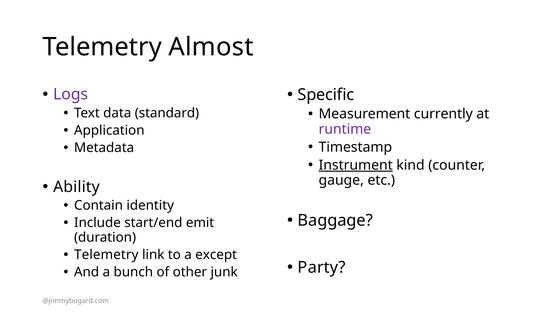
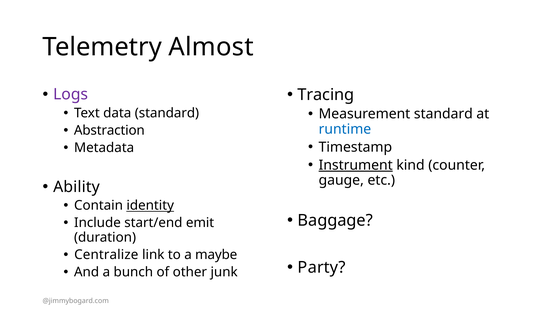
Specific: Specific -> Tracing (326, 94)
Measurement currently: currently -> standard (443, 114)
Application: Application -> Abstraction (109, 130)
runtime colour: purple -> blue (345, 129)
identity underline: none -> present (150, 205)
Telemetry: Telemetry -> Centralize (106, 254)
except: except -> maybe (216, 254)
